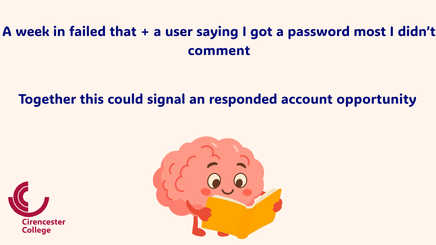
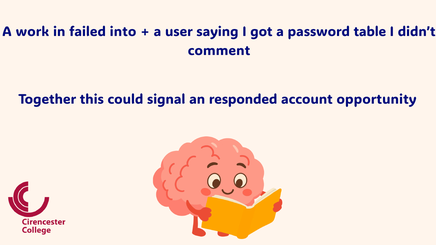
week: week -> work (32, 32)
that: that -> into (123, 32)
most: most -> table (370, 32)
